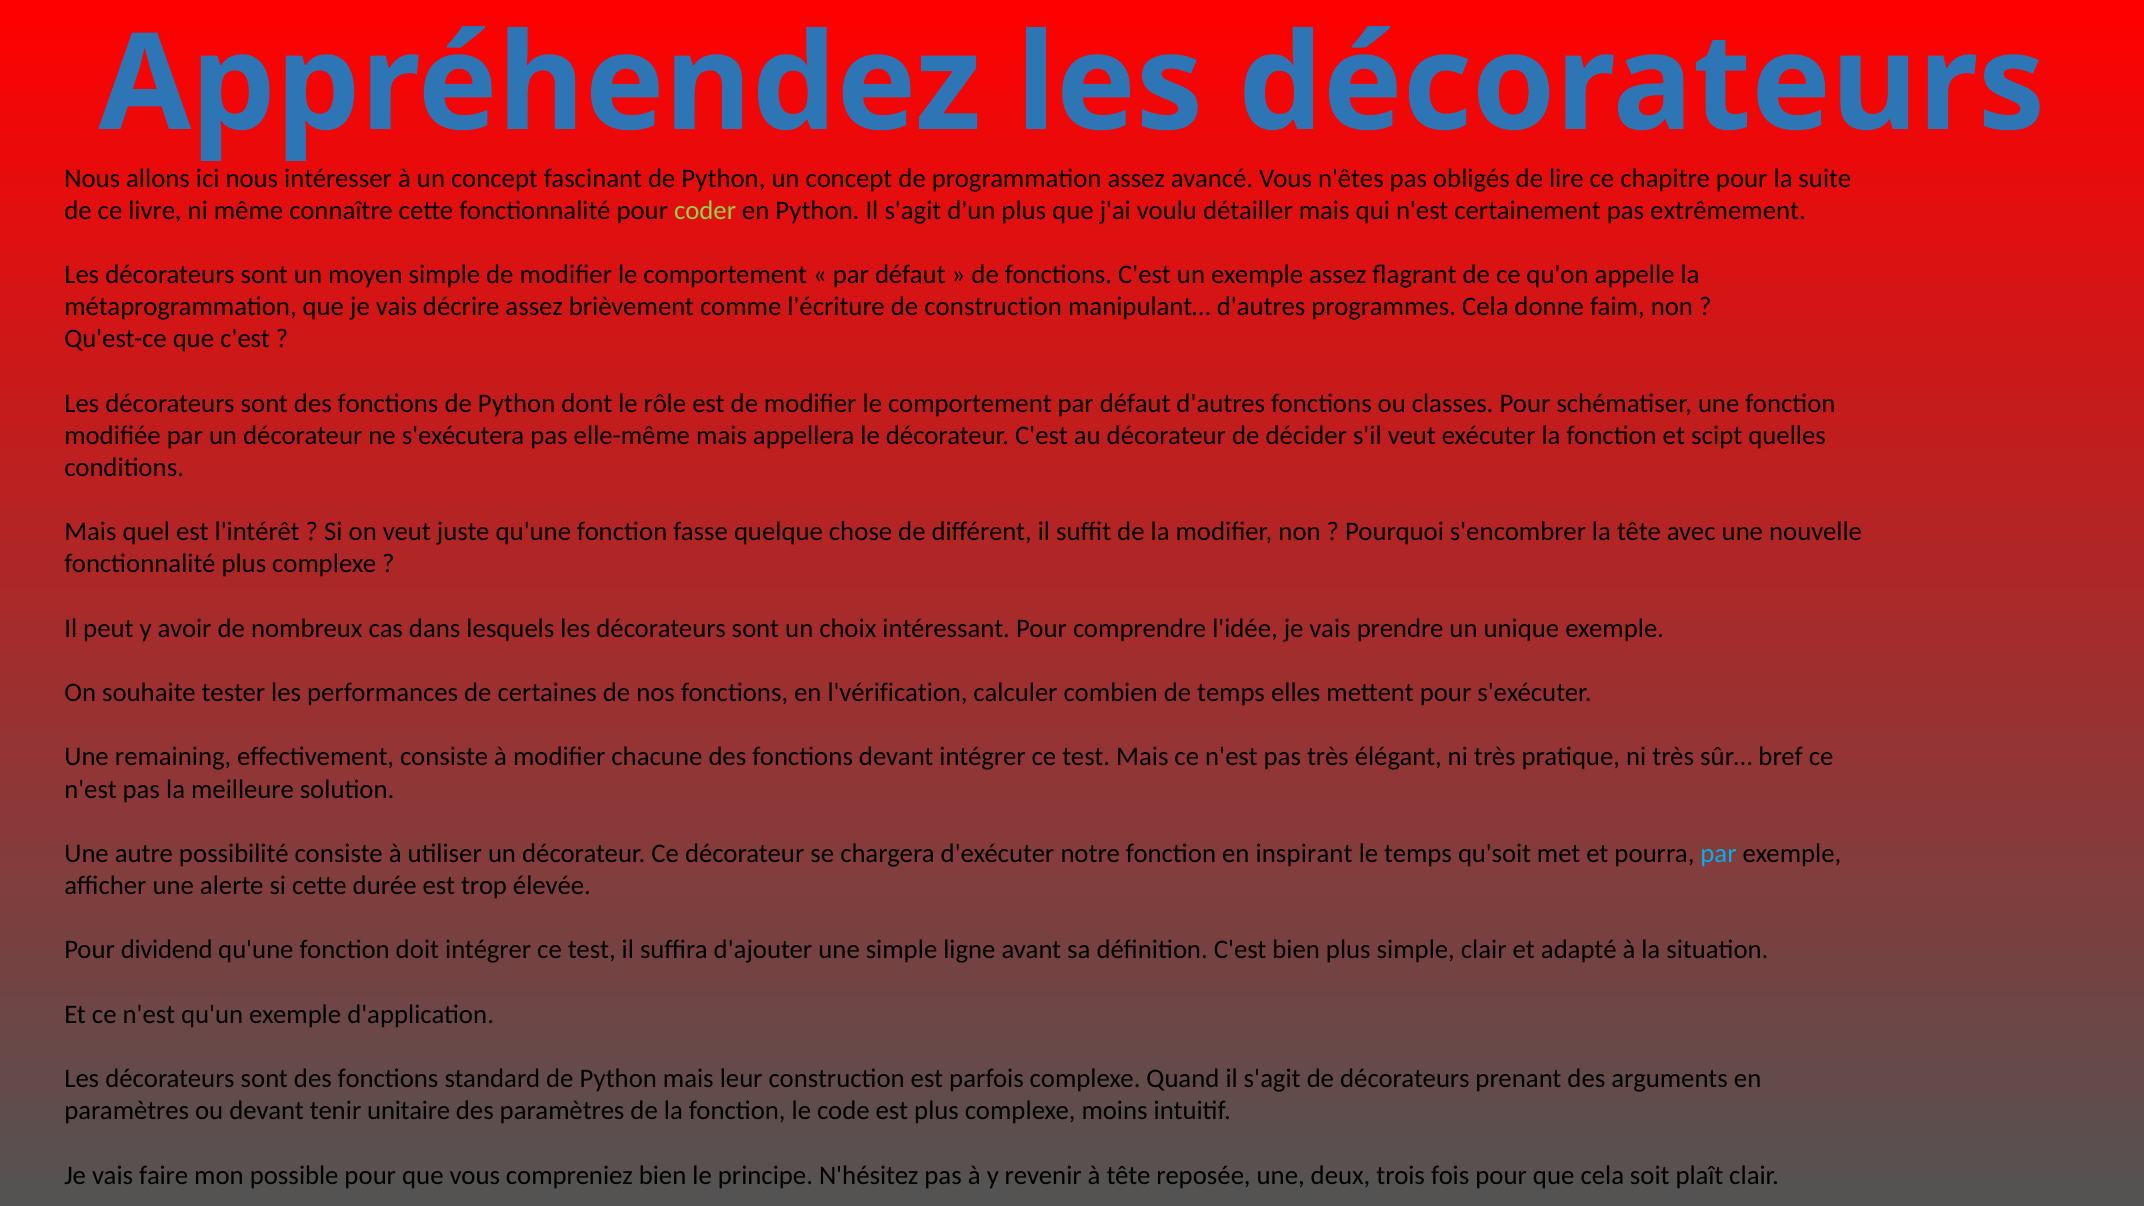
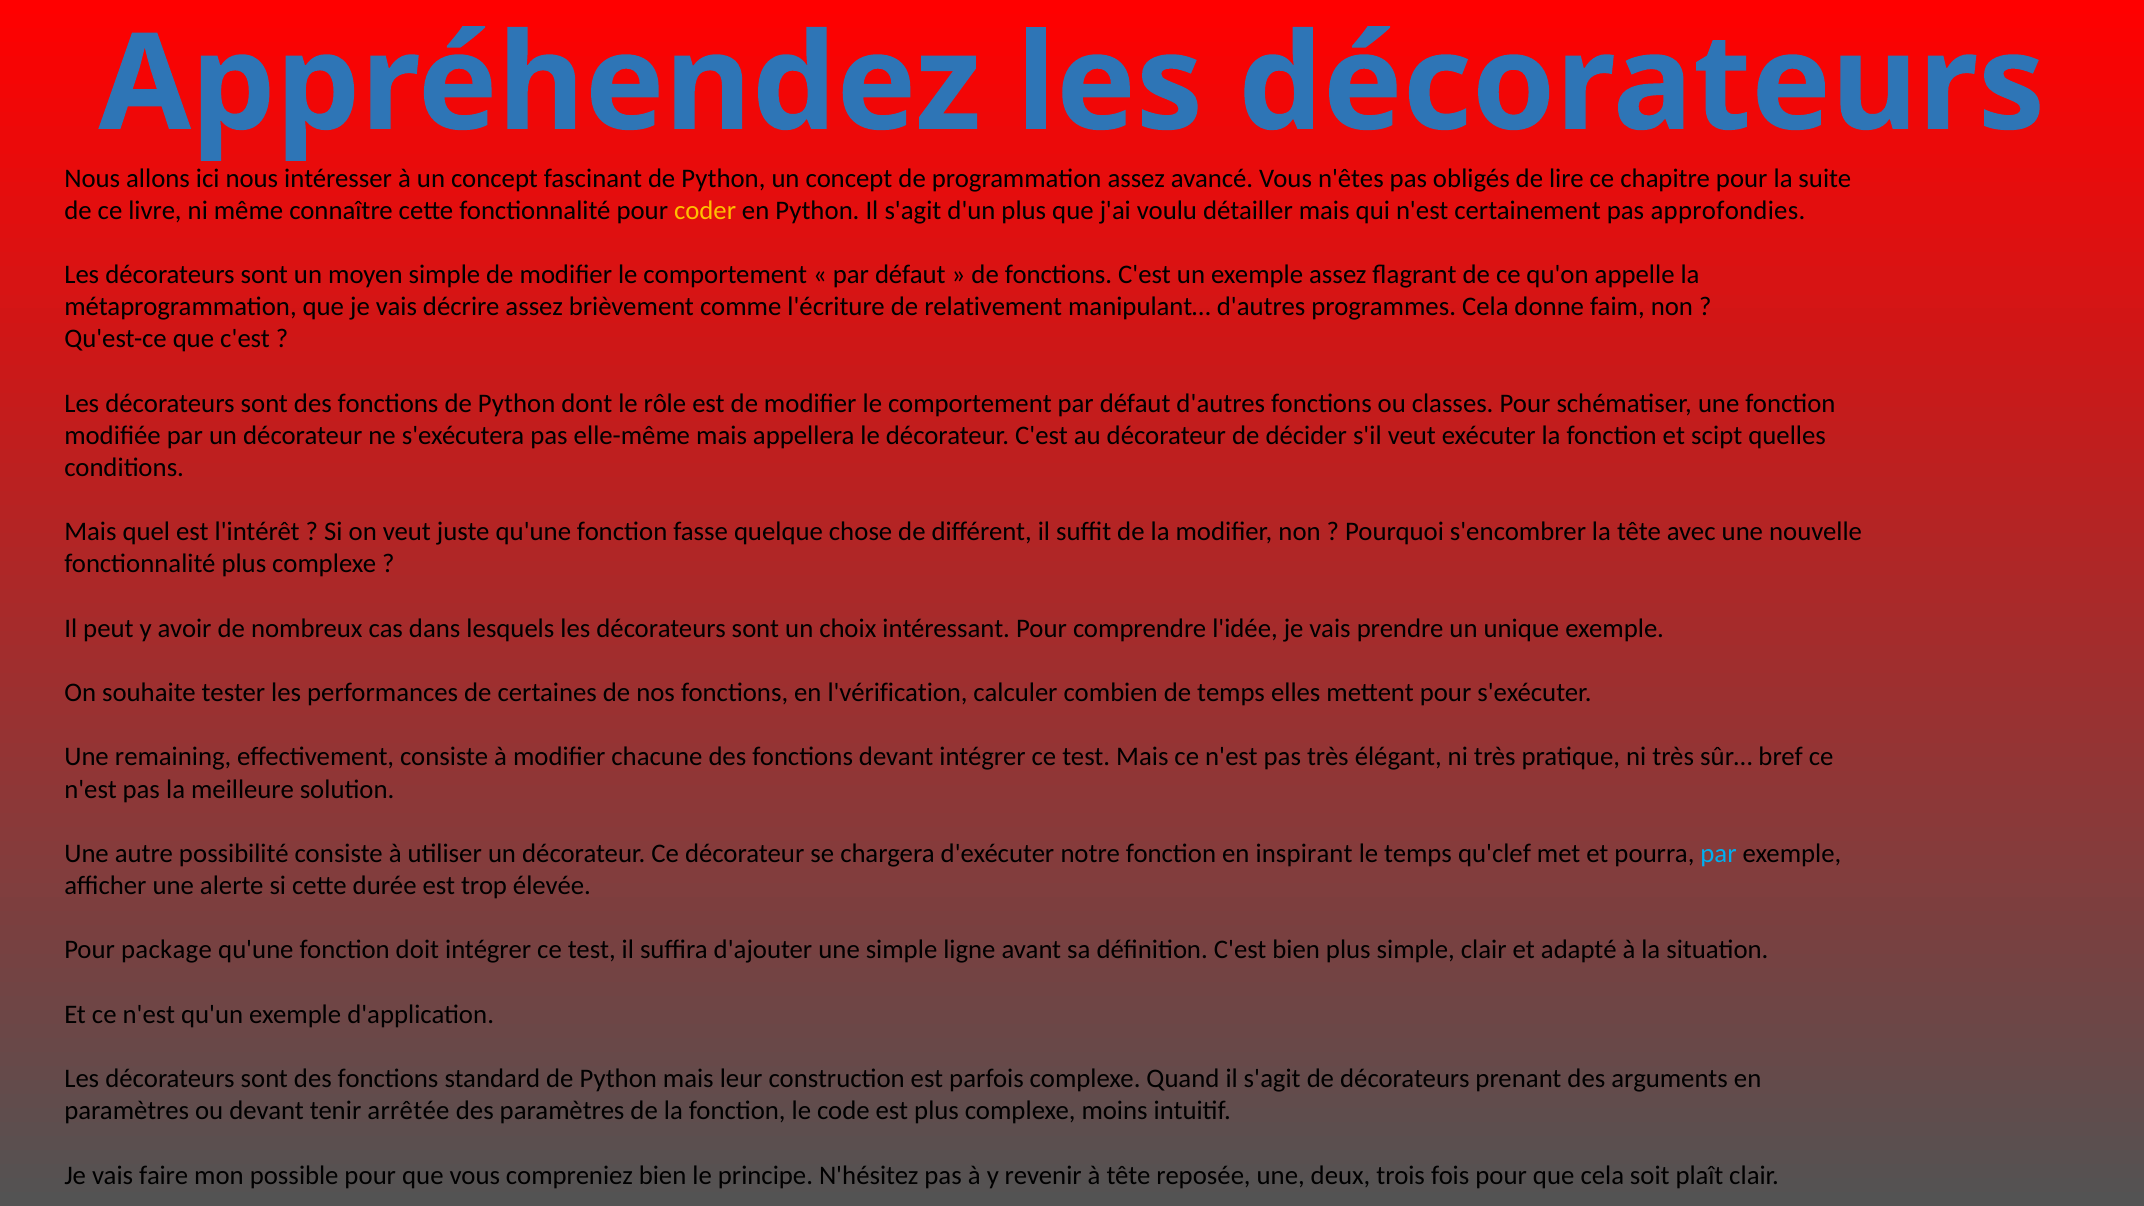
coder colour: light green -> yellow (705, 210)
extrêmement: extrêmement -> approfondies (1728, 210)
de construction: construction -> relativement (993, 307)
qu'soit: qu'soit -> qu'clef (1494, 854)
dividend: dividend -> package (166, 950)
unitaire: unitaire -> arrêtée (408, 1111)
